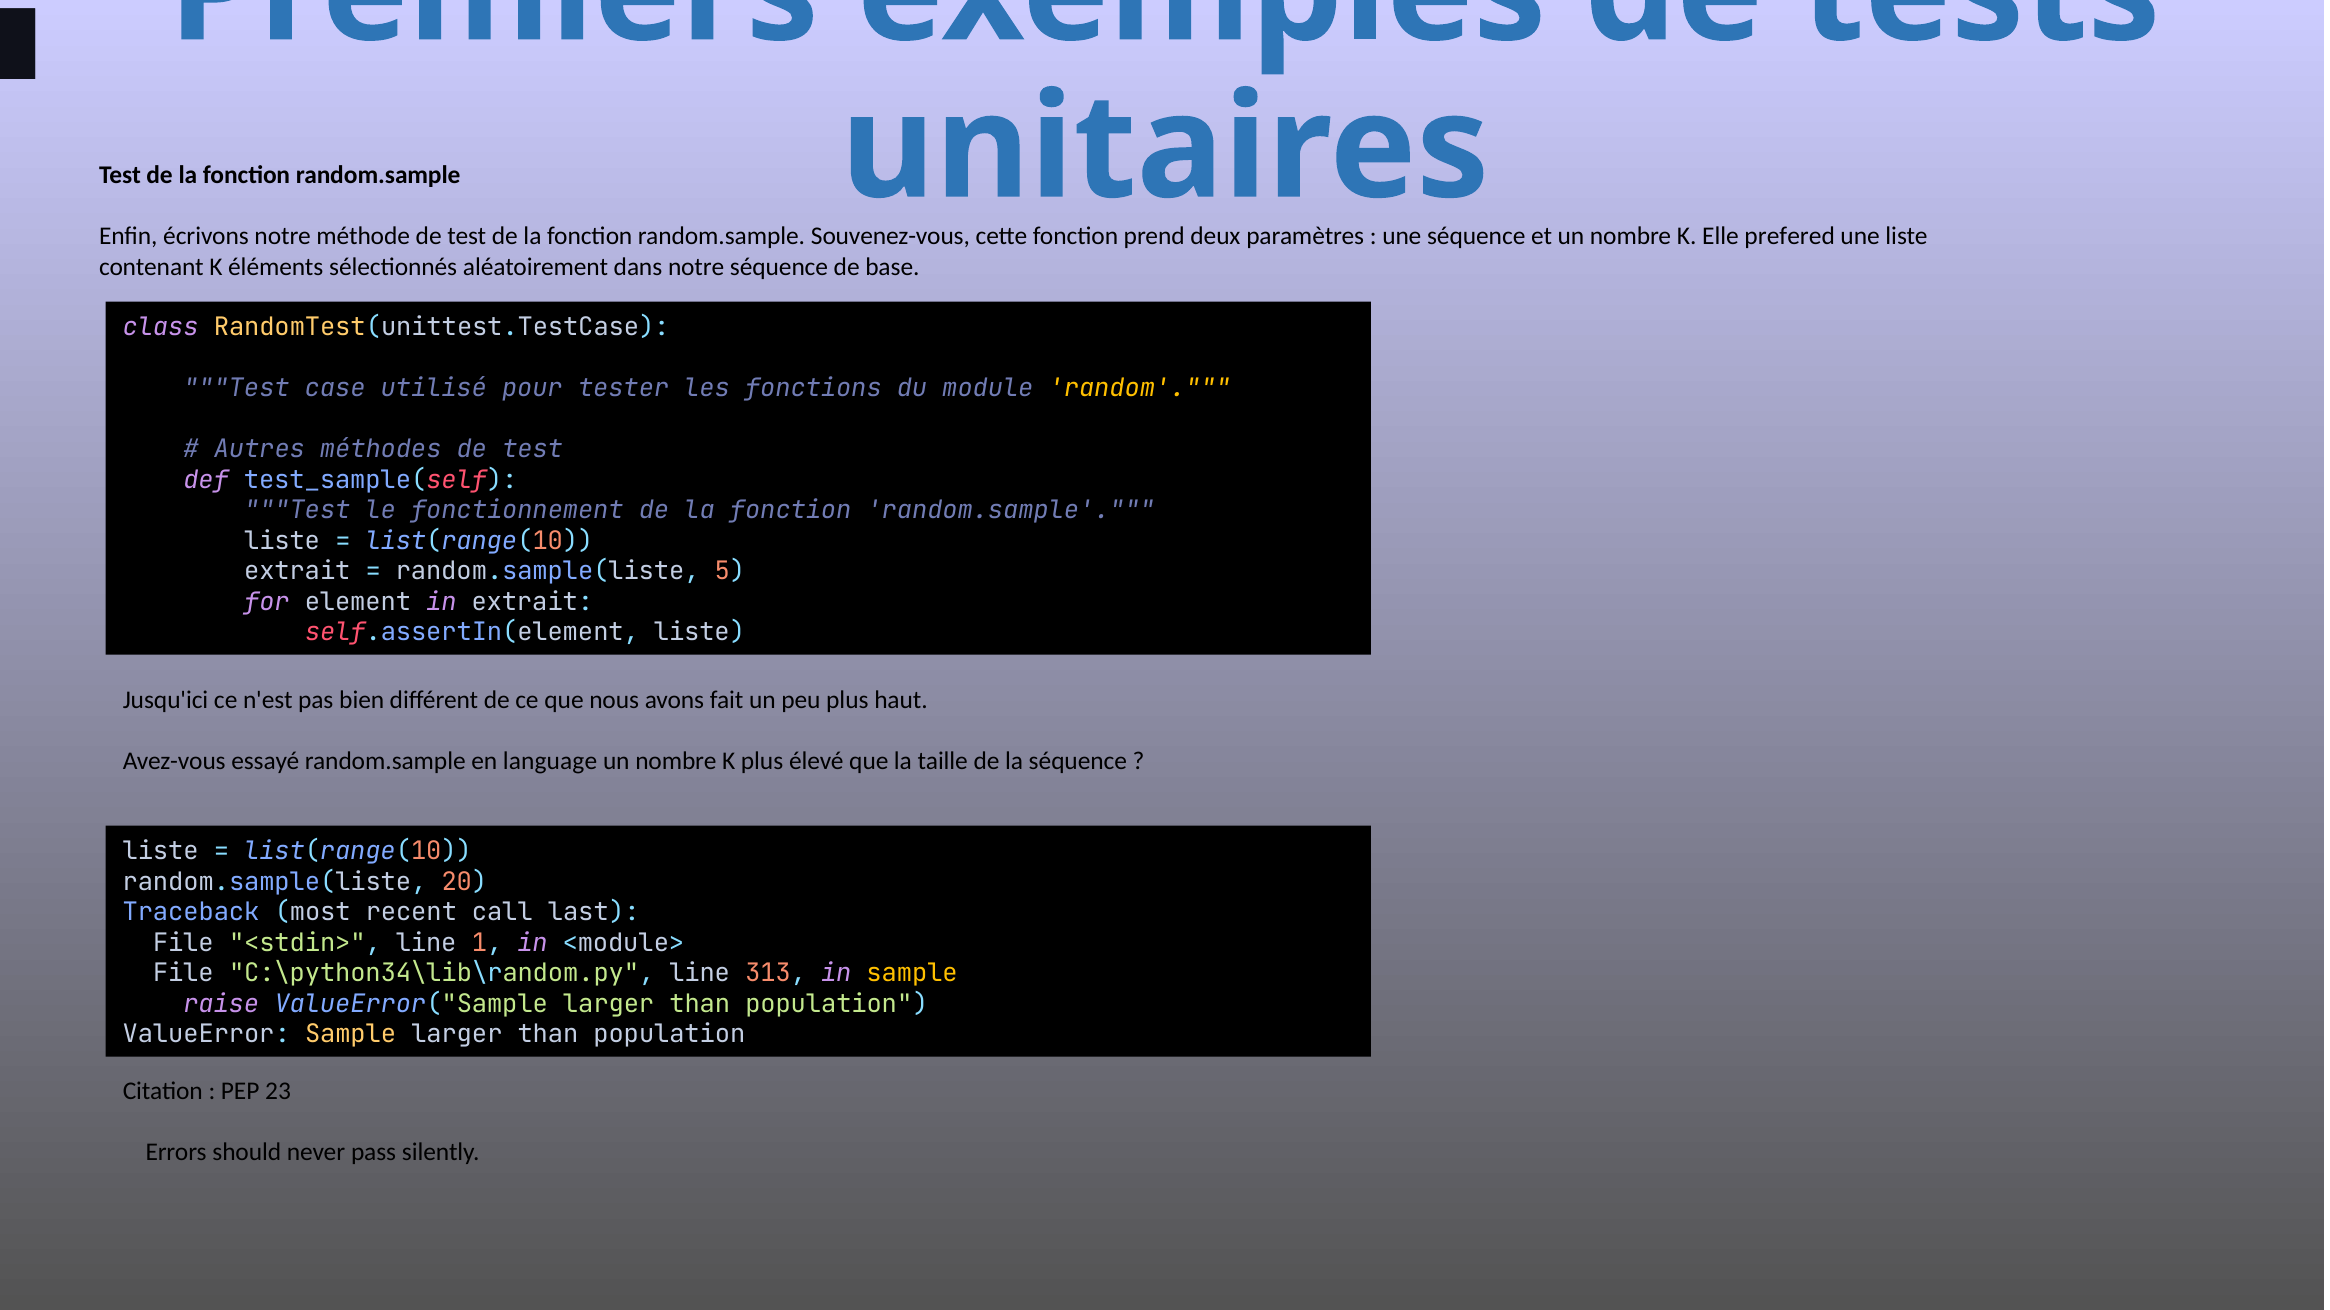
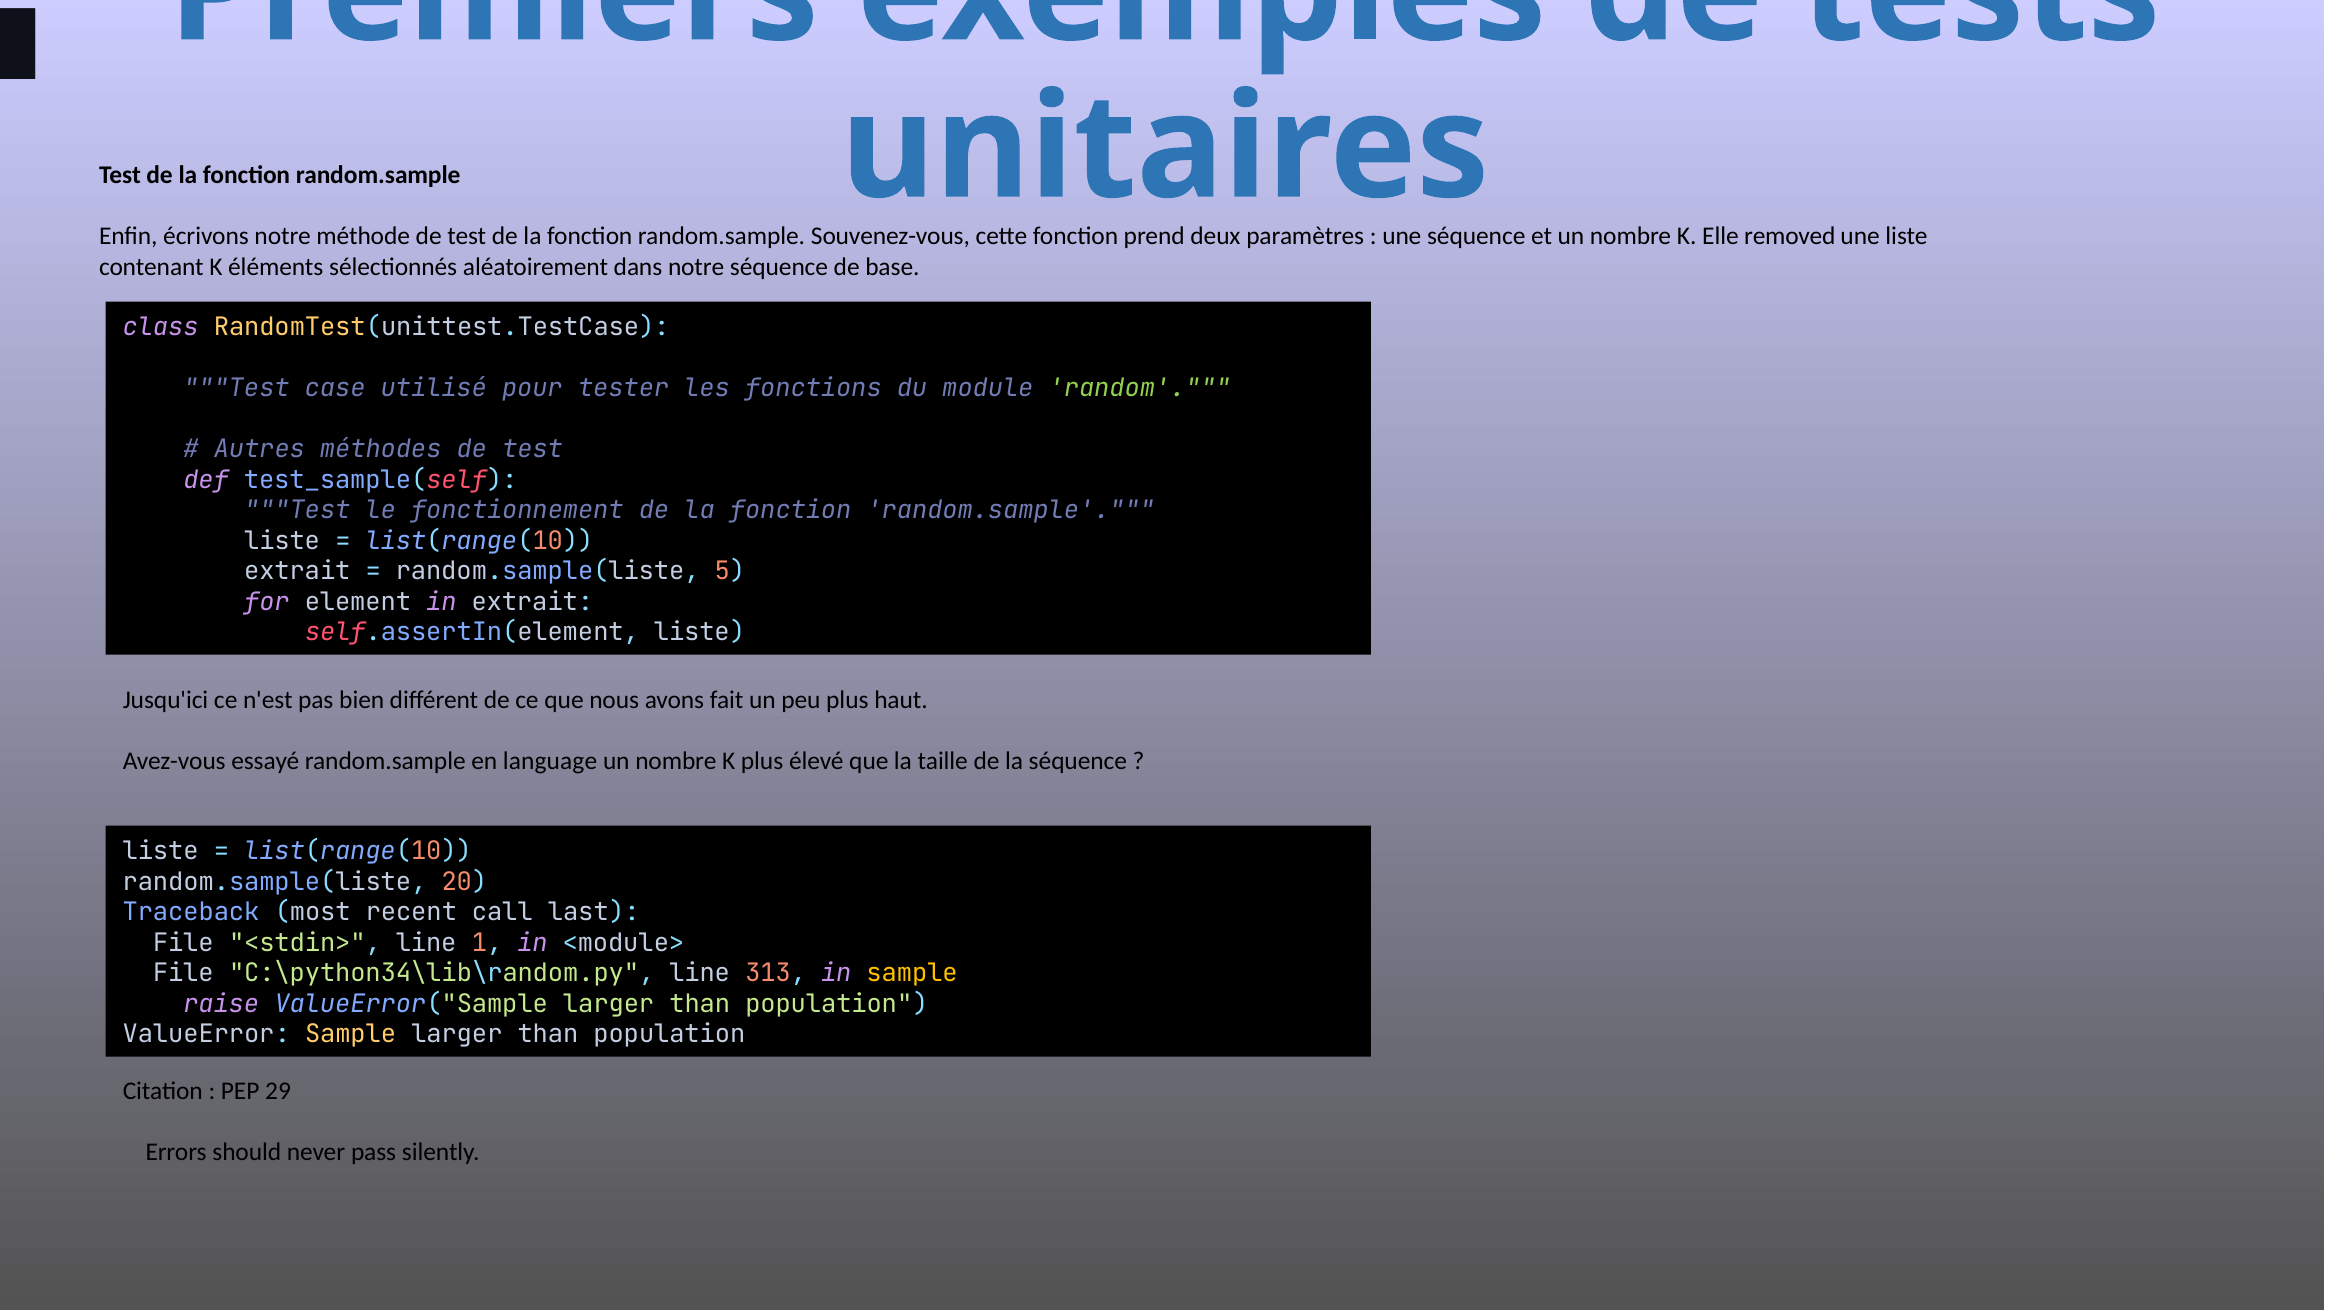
prefered: prefered -> removed (1790, 237)
random colour: yellow -> light green (1140, 388)
23: 23 -> 29 (278, 1091)
